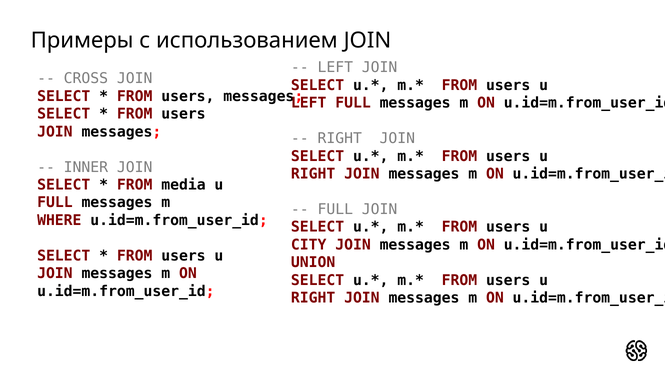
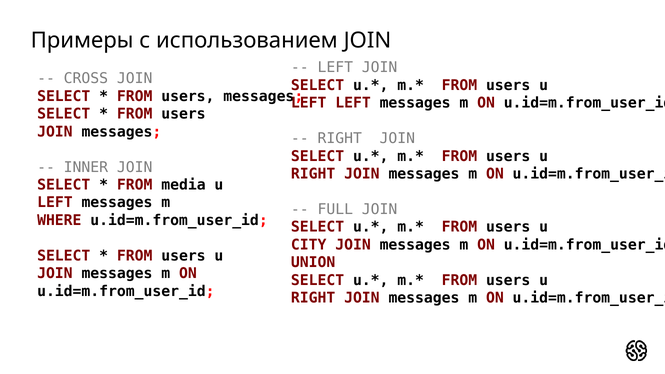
LEFT FULL: FULL -> LEFT (353, 103)
FULL: FULL -> LEFT (55, 203)
